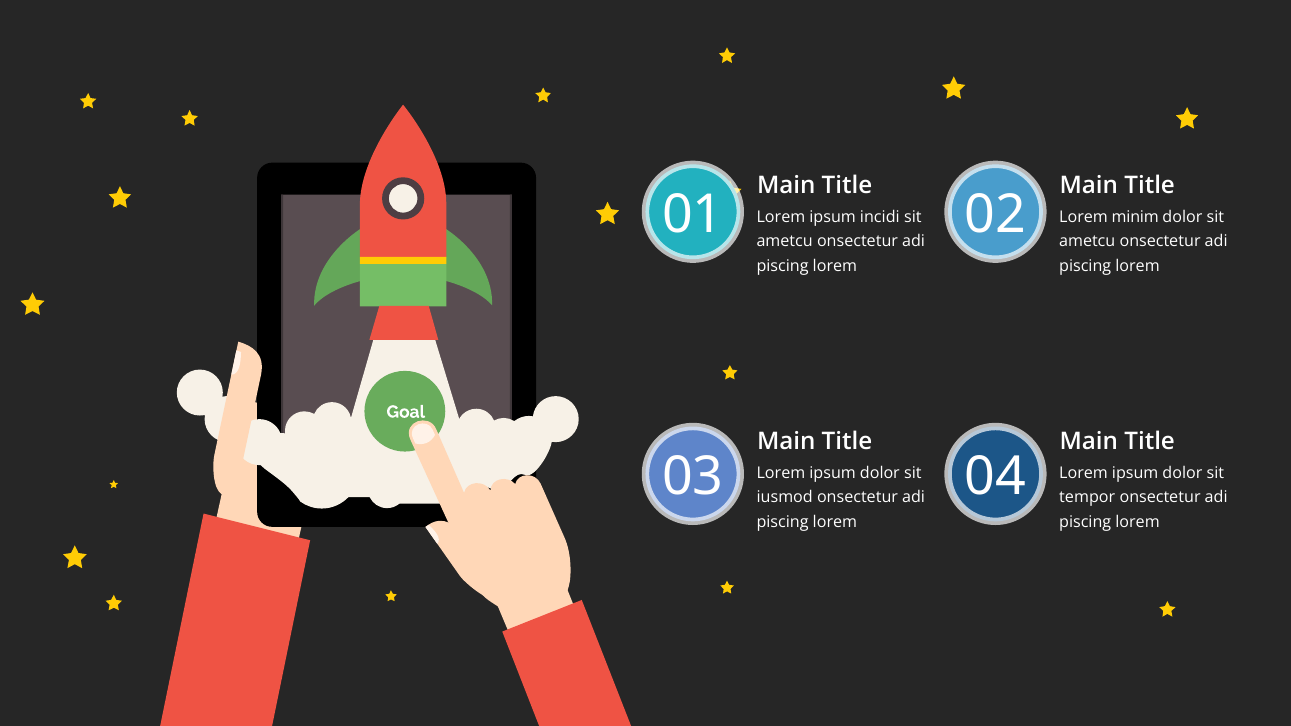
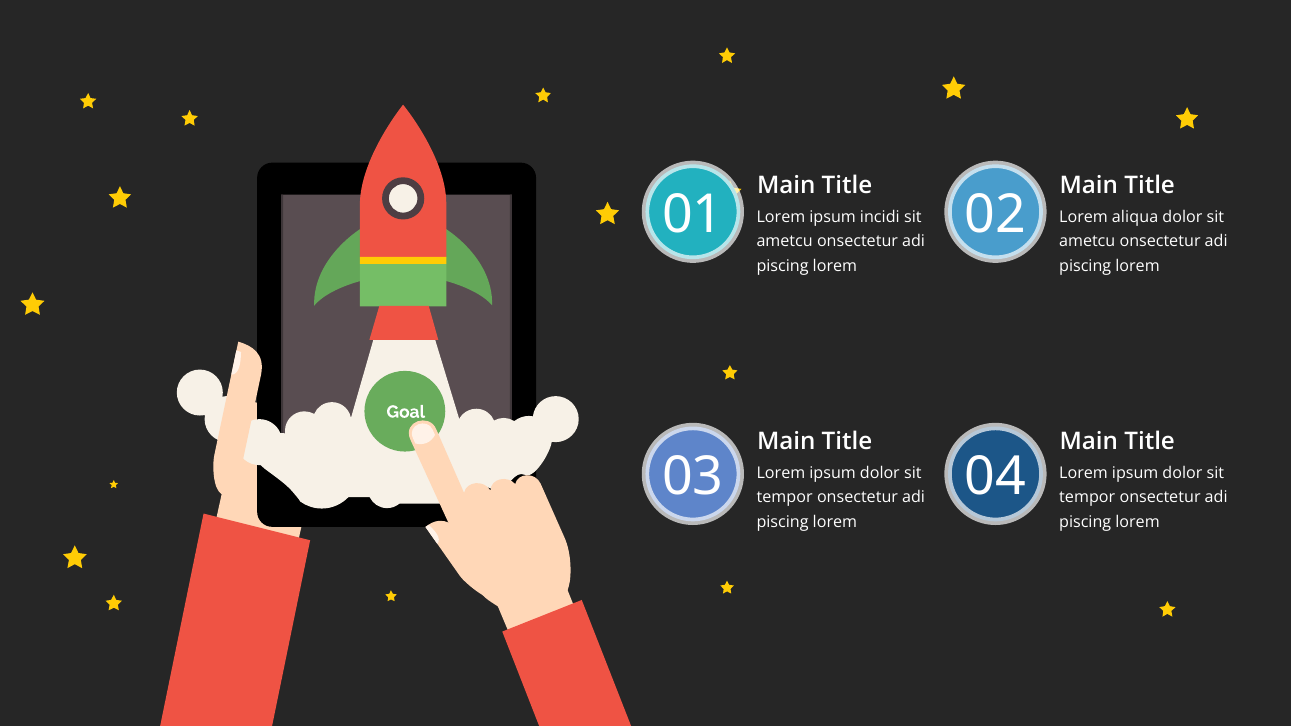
minim: minim -> aliqua (1135, 217)
iusmod: iusmod -> tempor (785, 498)
